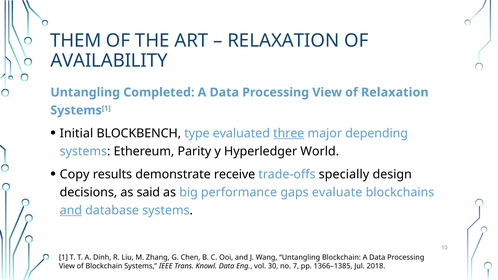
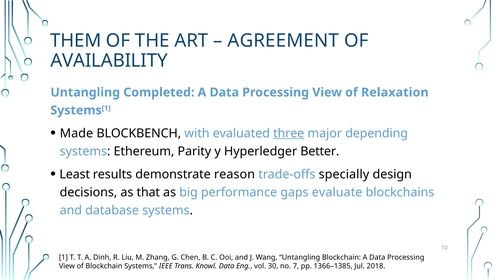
RELAXATION: RELAXATION -> AGREEMENT (283, 41)
Initial: Initial -> Made (76, 133)
type: type -> with (197, 133)
World: World -> Better (320, 151)
Copy: Copy -> Least (75, 175)
receive: receive -> reason (235, 175)
said: said -> that (148, 192)
and underline: present -> none (71, 210)
